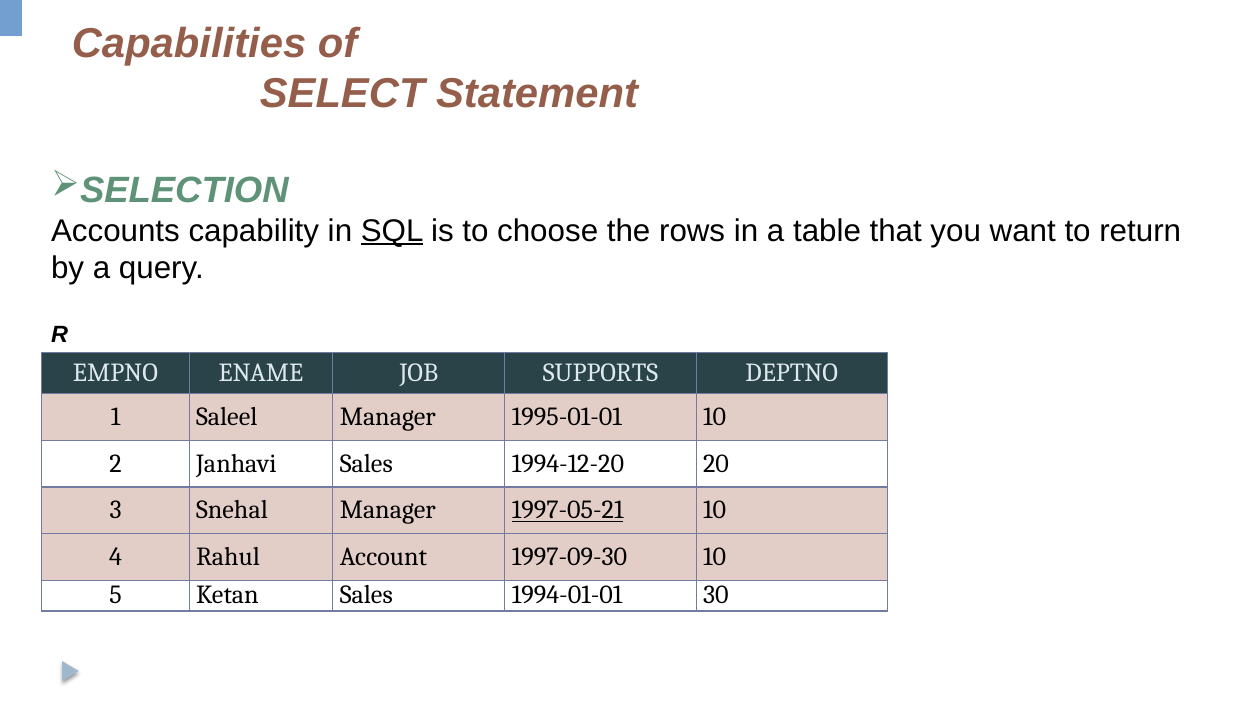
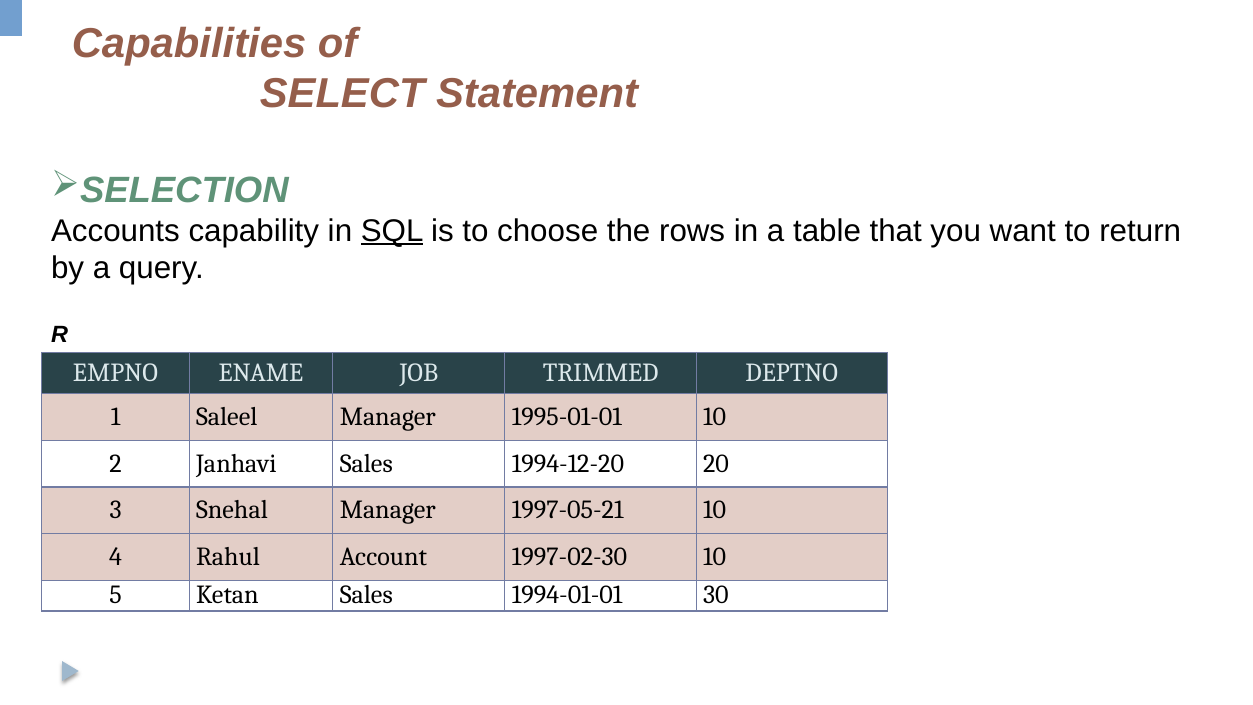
SUPPORTS: SUPPORTS -> TRIMMED (601, 373)
1997-05-21 underline: present -> none (568, 510)
1997-09-30: 1997-09-30 -> 1997-02-30 (570, 556)
